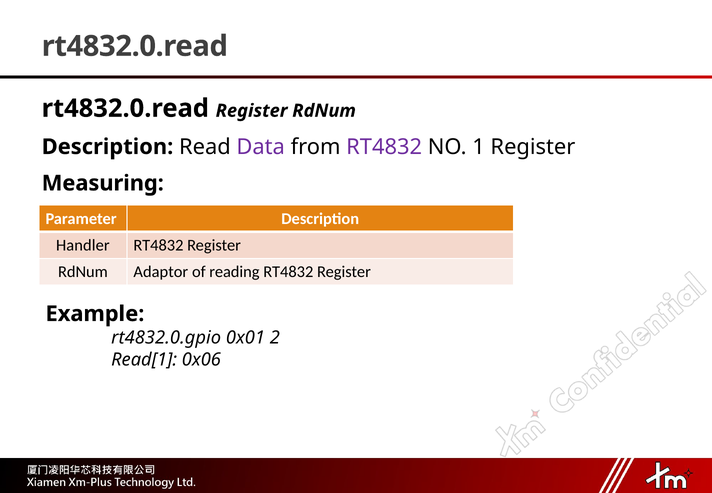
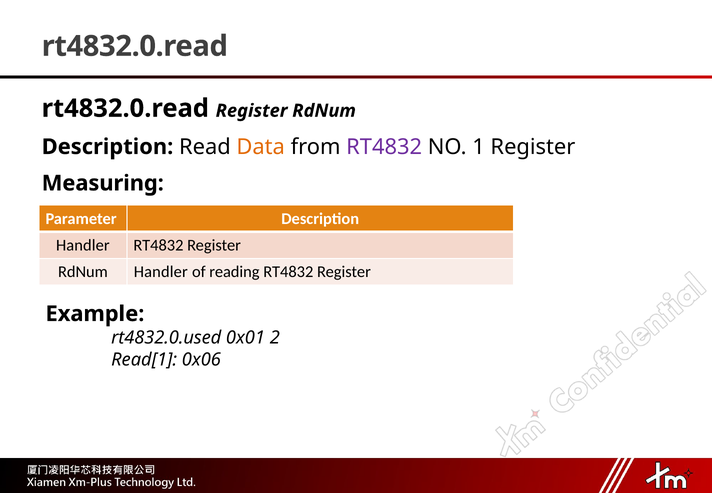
Data colour: purple -> orange (261, 147)
RdNum Adaptor: Adaptor -> Handler (161, 272)
rt4832.0.gpio: rt4832.0.gpio -> rt4832.0.used (166, 338)
